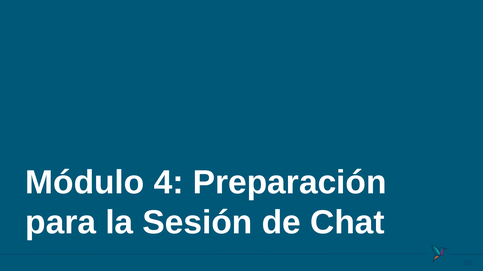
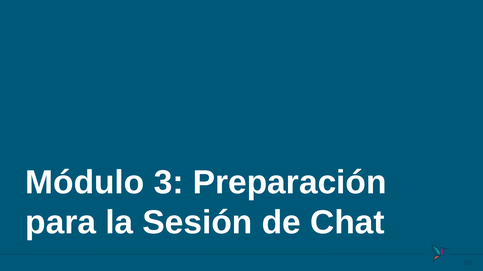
4: 4 -> 3 (169, 183)
